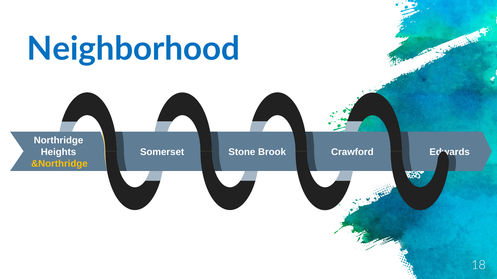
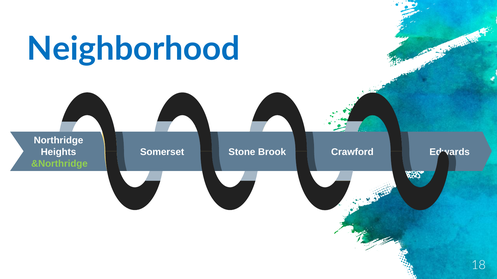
&Northridge colour: yellow -> light green (59, 164)
